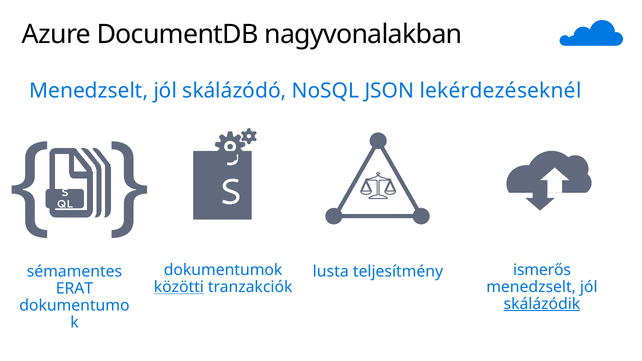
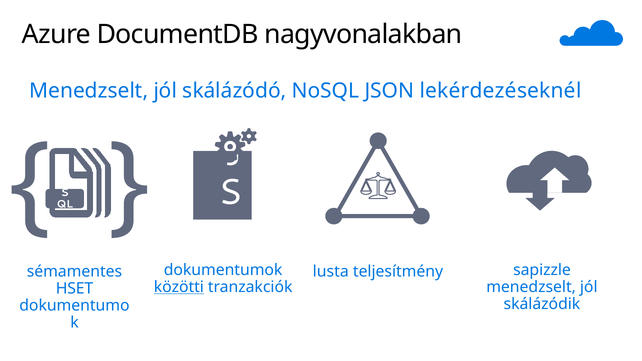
ismerős: ismerős -> sapizzle (542, 270)
ERAT: ERAT -> HSET (75, 288)
skálázódik underline: present -> none (542, 304)
